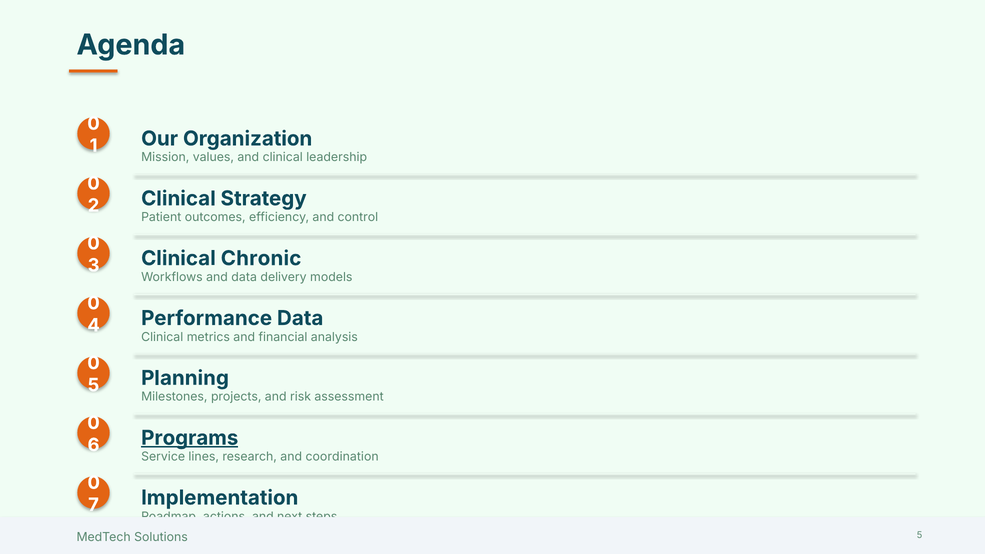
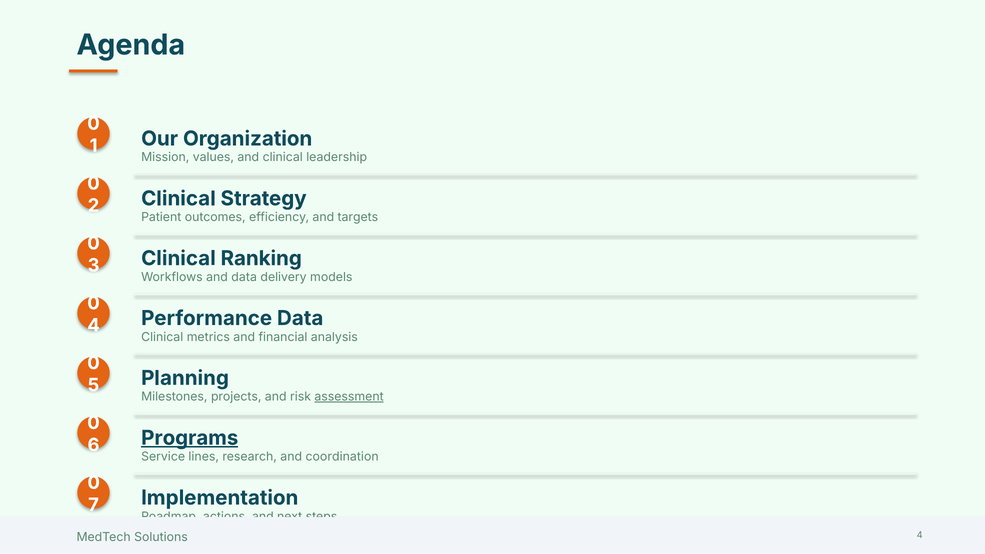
control: control -> targets (358, 217)
Chronic: Chronic -> Ranking (261, 258)
assessment underline: none -> present (349, 397)
Solutions 5: 5 -> 4 (920, 535)
